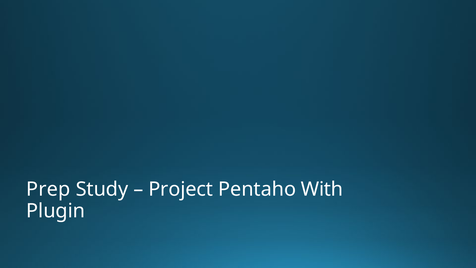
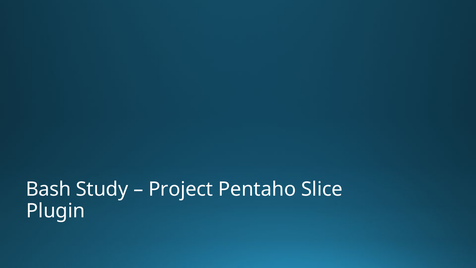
Prep: Prep -> Bash (49, 189)
With: With -> Slice (322, 189)
